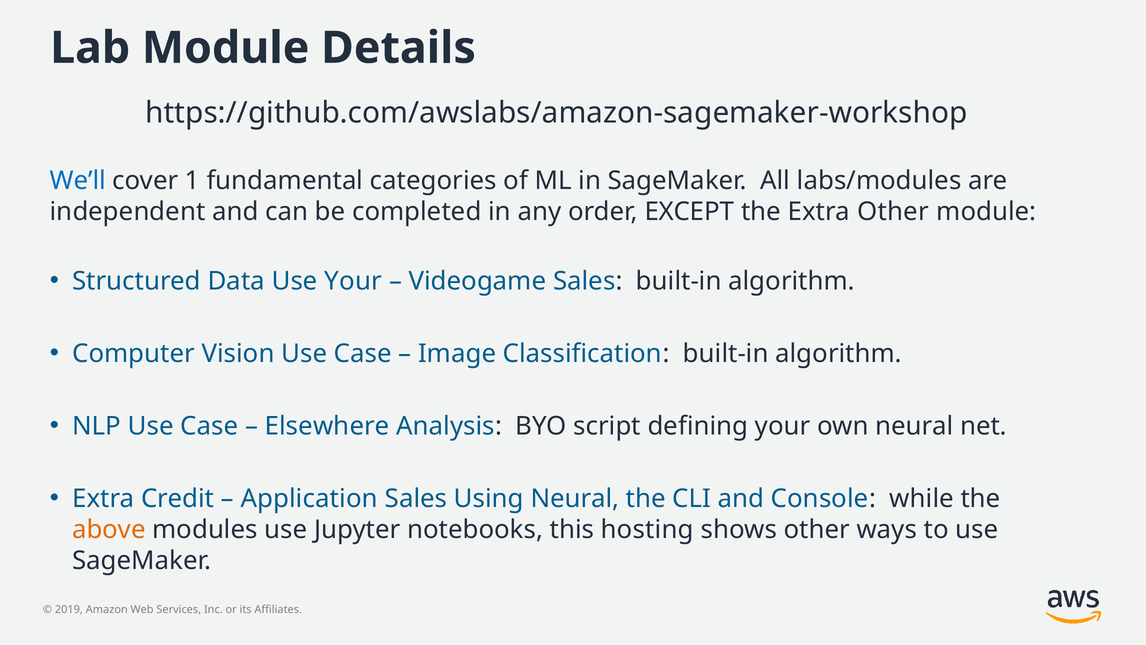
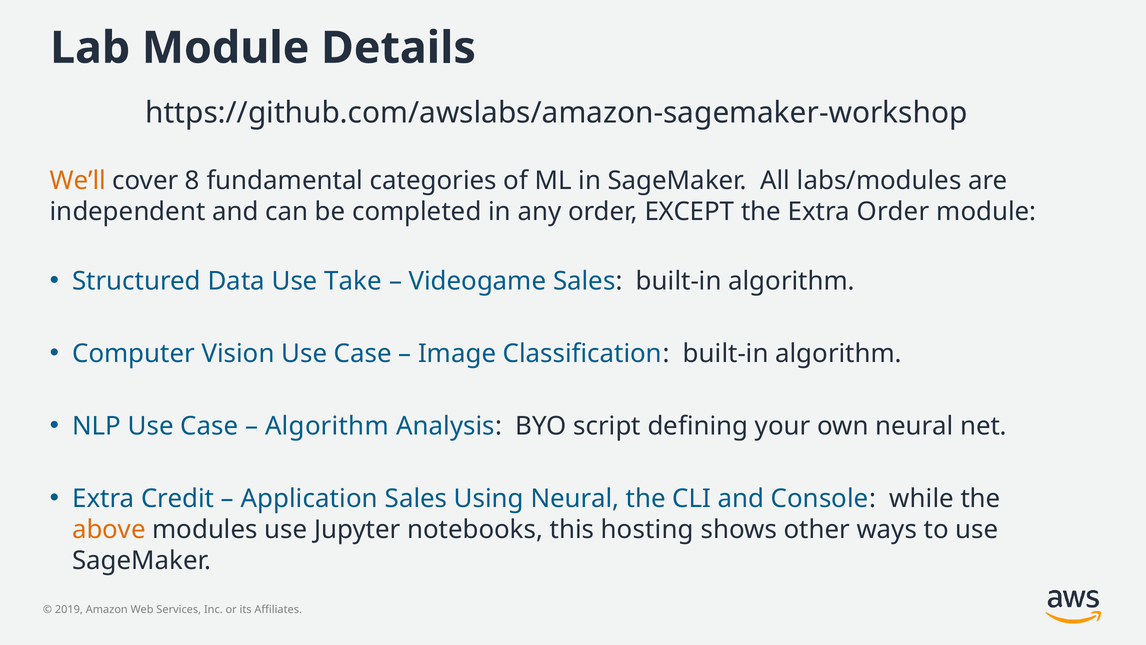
We’ll colour: blue -> orange (78, 181)
1: 1 -> 8 (192, 181)
Extra Other: Other -> Order (893, 212)
Use Your: Your -> Take (353, 281)
Elsewhere: Elsewhere -> Algorithm (327, 426)
